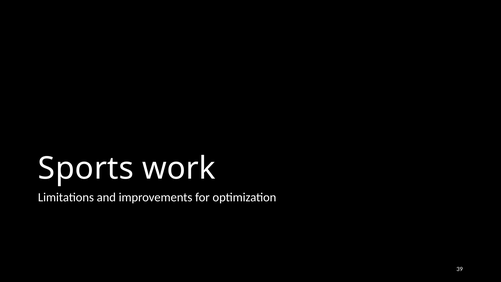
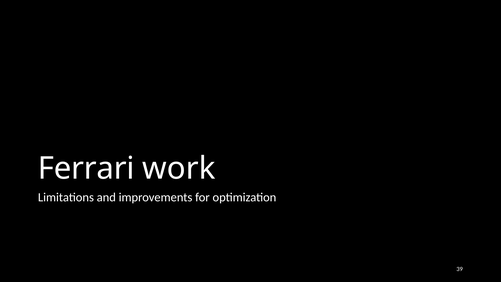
Sports: Sports -> Ferrari (86, 168)
